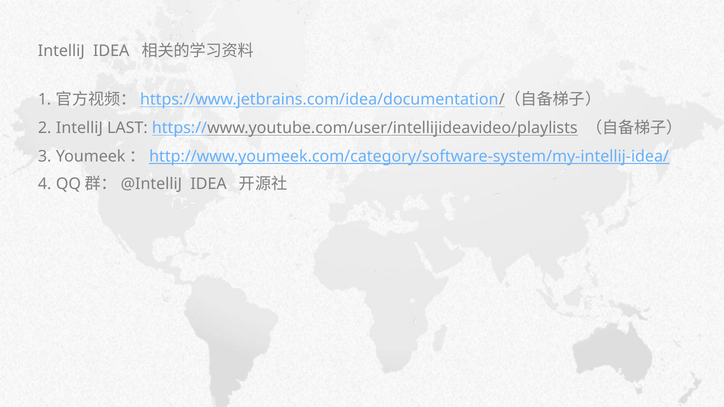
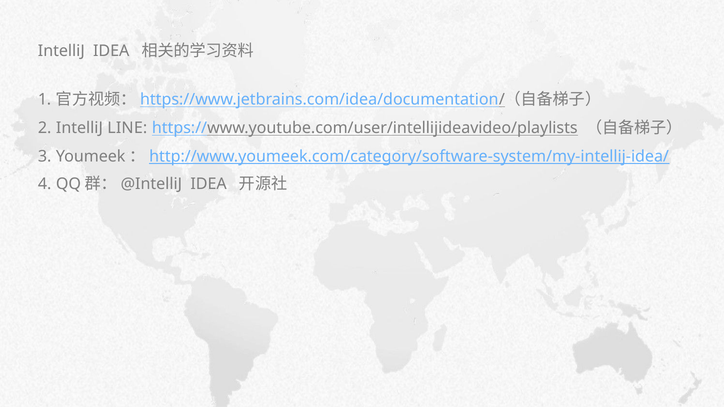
LAST: LAST -> LINE (127, 128)
